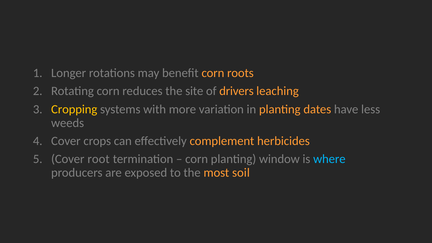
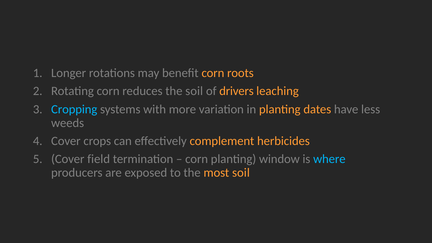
the site: site -> soil (194, 91)
Cropping colour: yellow -> light blue (74, 109)
root: root -> field (99, 159)
